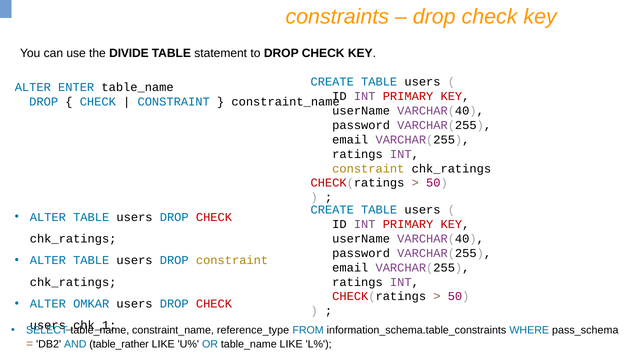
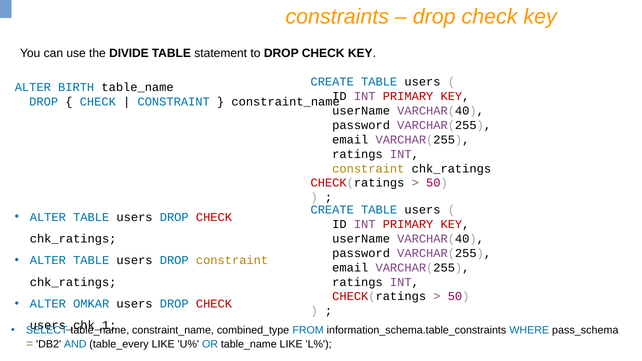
ENTER: ENTER -> BIRTH (76, 87)
reference_type: reference_type -> combined_type (253, 330)
table_rather: table_rather -> table_every (119, 345)
